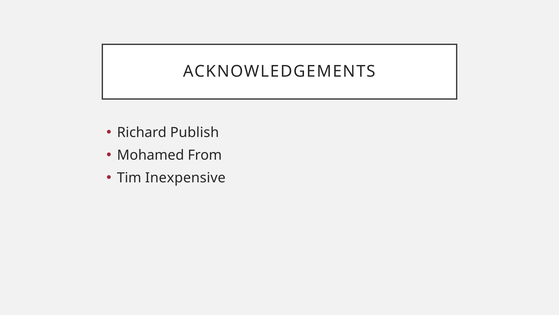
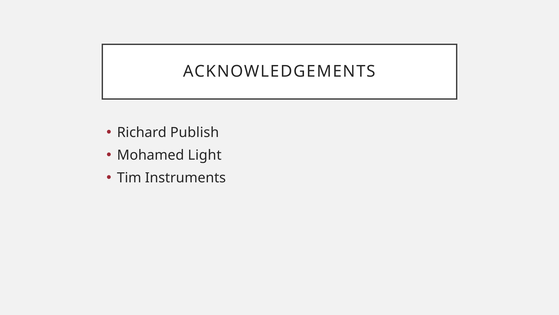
From: From -> Light (205, 155)
Inexpensive: Inexpensive -> Instruments (185, 178)
